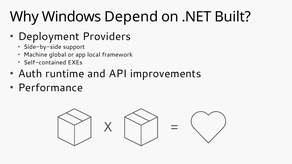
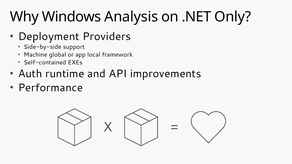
Depend: Depend -> Analysis (131, 17)
Built: Built -> Only (233, 17)
